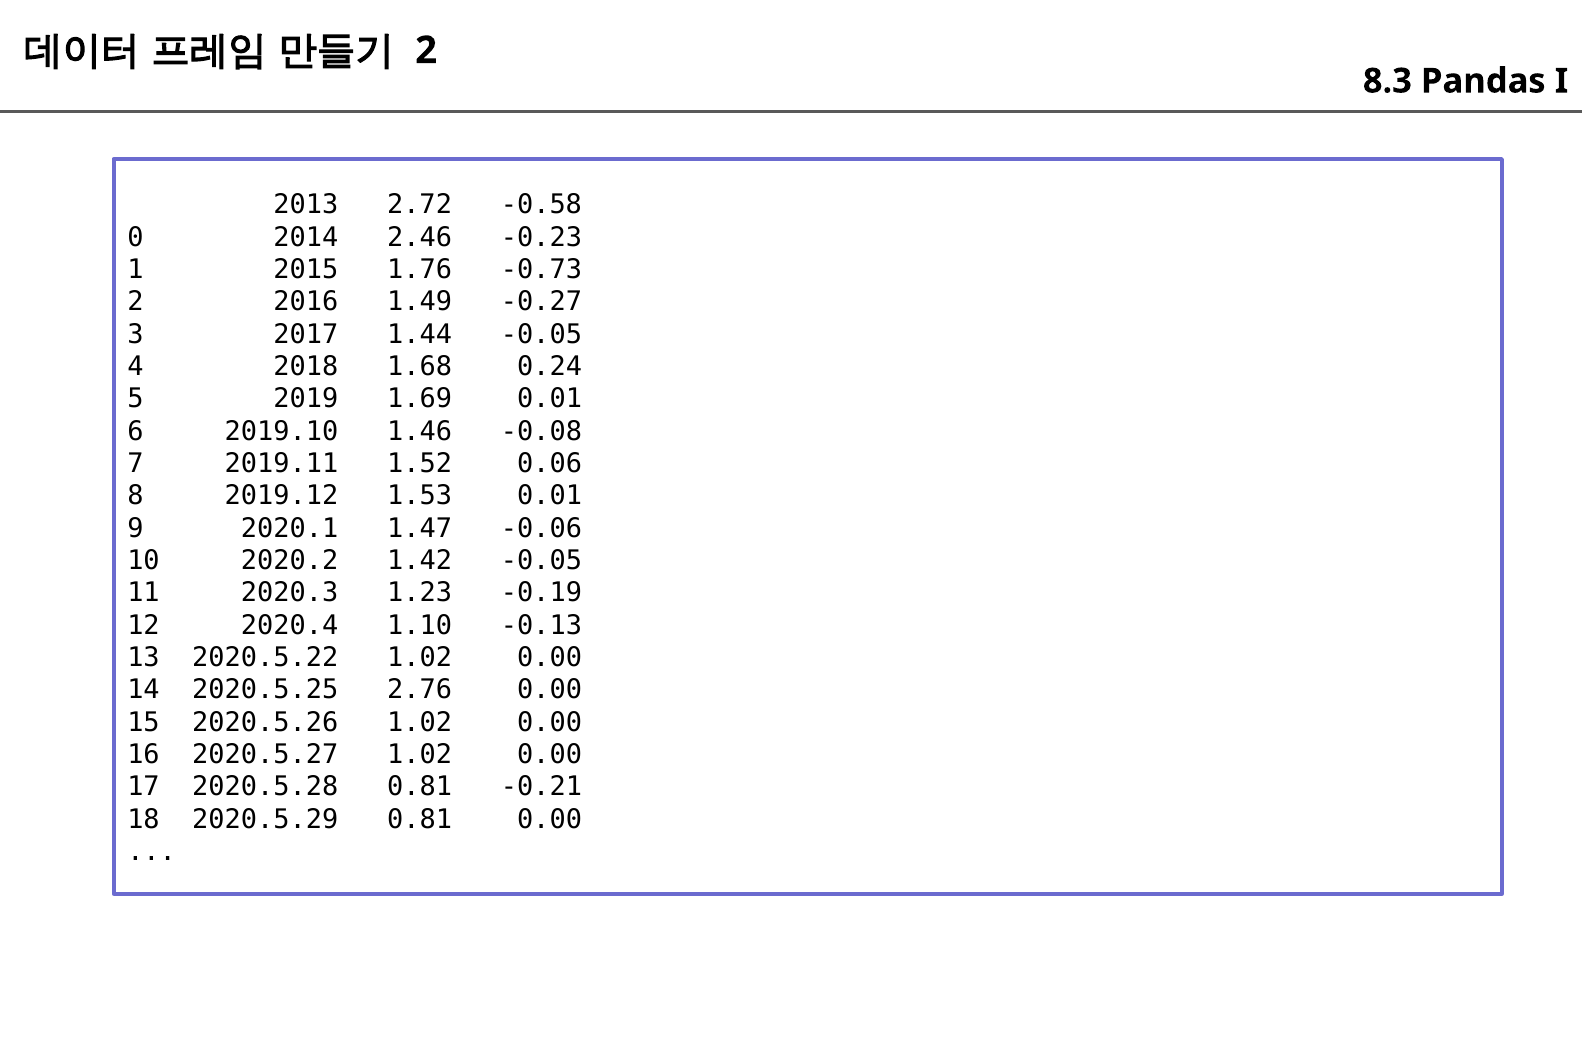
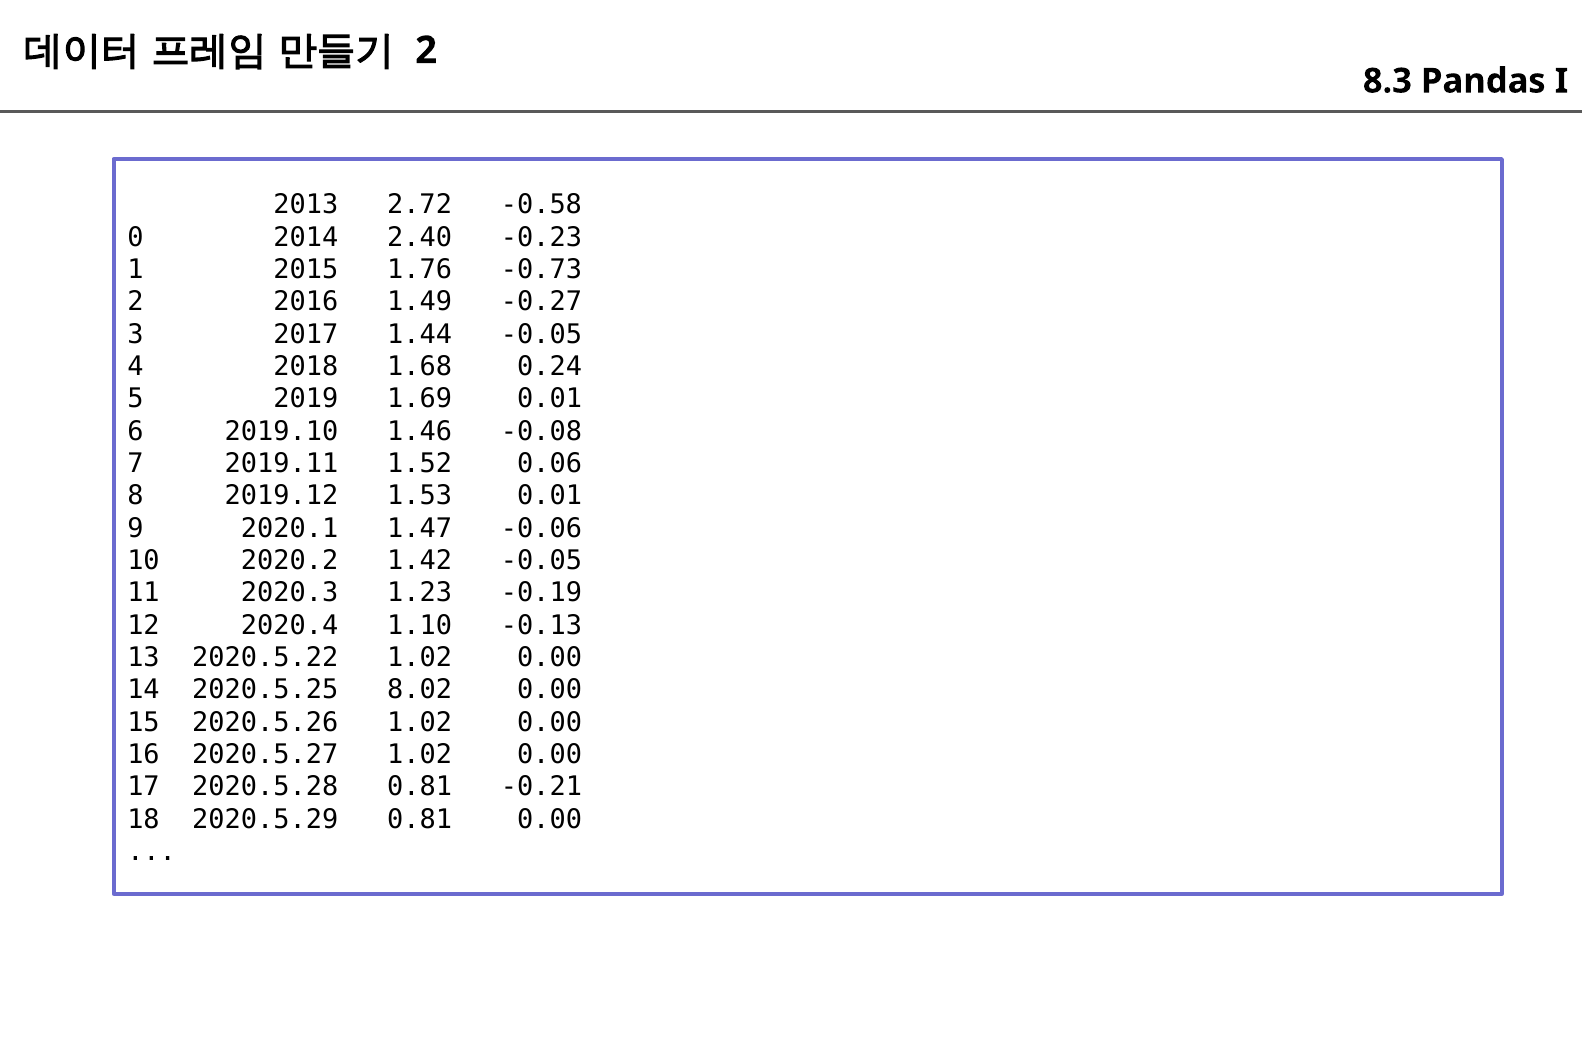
2.46: 2.46 -> 2.40 (420, 237)
2.76: 2.76 -> 8.02 (420, 690)
